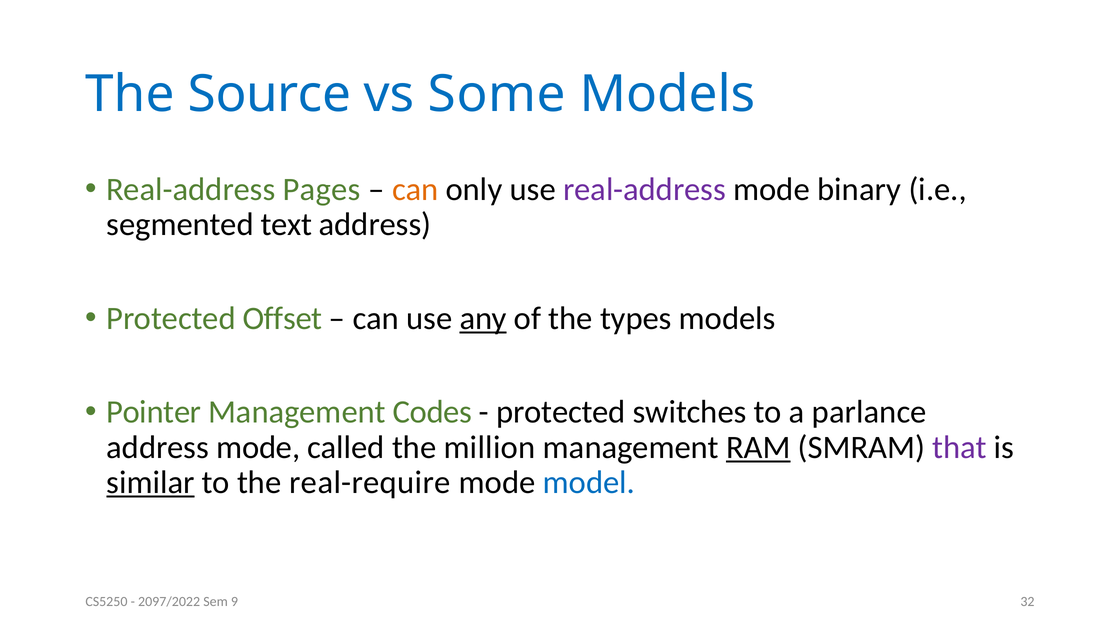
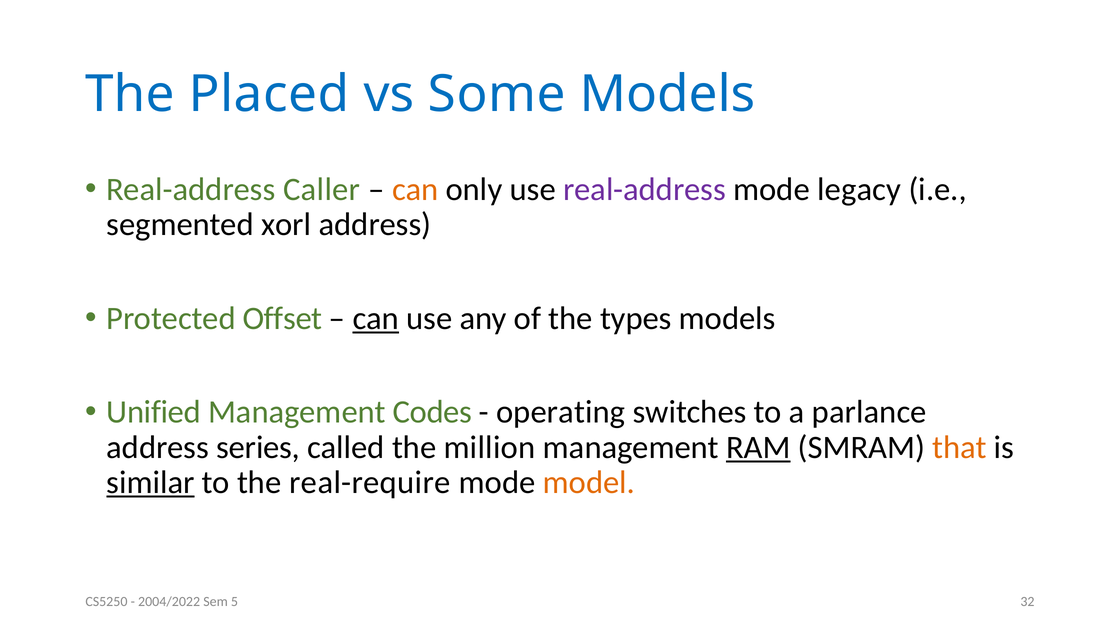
Source: Source -> Placed (269, 94)
Pages: Pages -> Caller (322, 189)
binary: binary -> legacy (859, 189)
text: text -> xorl (286, 225)
can underline: none -> present (376, 318)
any underline: present -> none (483, 318)
Pointer: Pointer -> Unified (154, 412)
protected: protected -> operating (561, 412)
address mode: mode -> series (258, 447)
that colour: purple -> orange (959, 447)
model colour: blue -> orange (589, 482)
2097/2022: 2097/2022 -> 2004/2022 (169, 602)
9: 9 -> 5 (234, 602)
